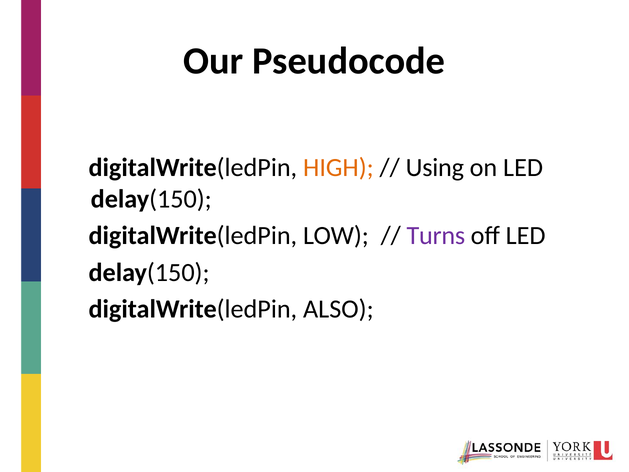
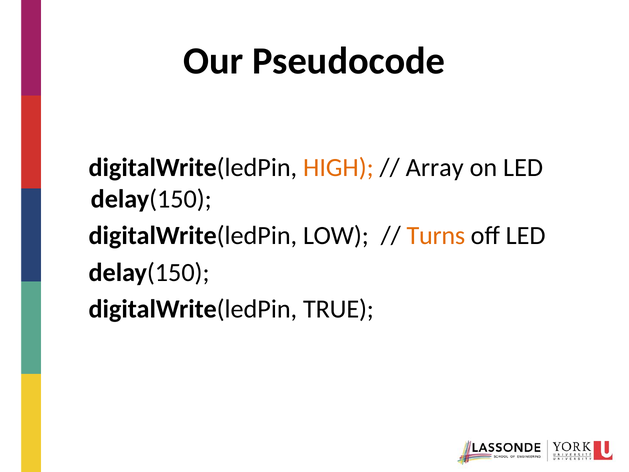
Using: Using -> Array (435, 167)
Turns colour: purple -> orange (436, 236)
ALSO: ALSO -> TRUE (338, 309)
